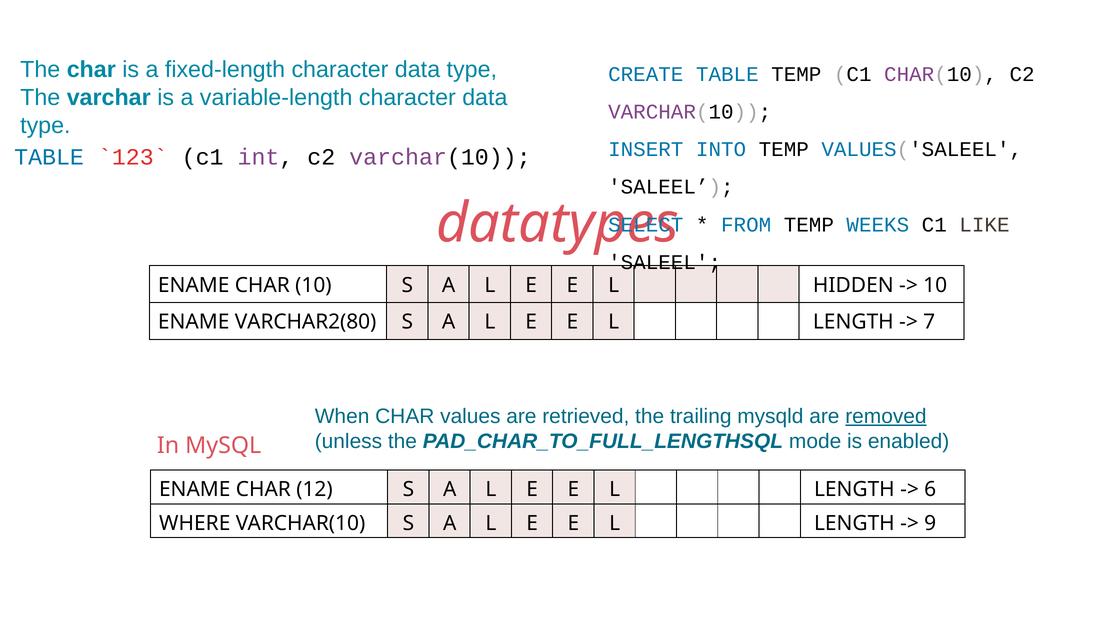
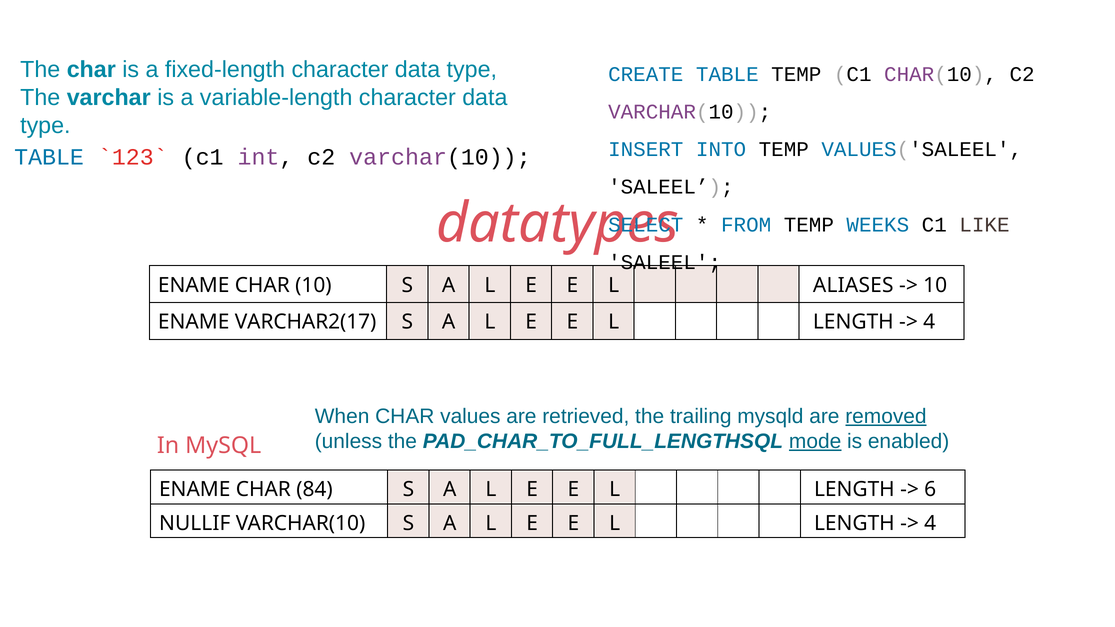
HIDDEN: HIDDEN -> ALIASES (853, 285)
VARCHAR2(80: VARCHAR2(80 -> VARCHAR2(17 (306, 322)
7: 7 -> 4 (929, 322)
mode underline: none -> present (815, 442)
12: 12 -> 84 (314, 490)
WHERE: WHERE -> NULLIF (195, 524)
9: 9 -> 4 (930, 524)
